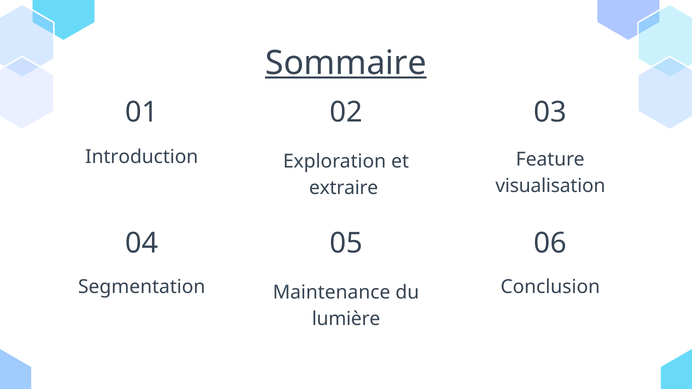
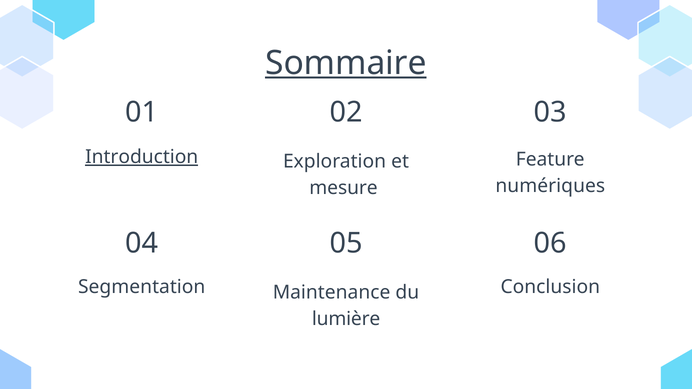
Introduction underline: none -> present (142, 157)
visualisation: visualisation -> numériques (550, 186)
extraire: extraire -> mesure (344, 188)
